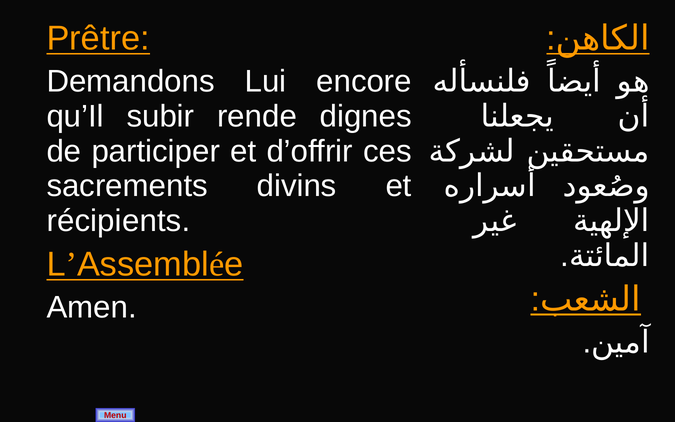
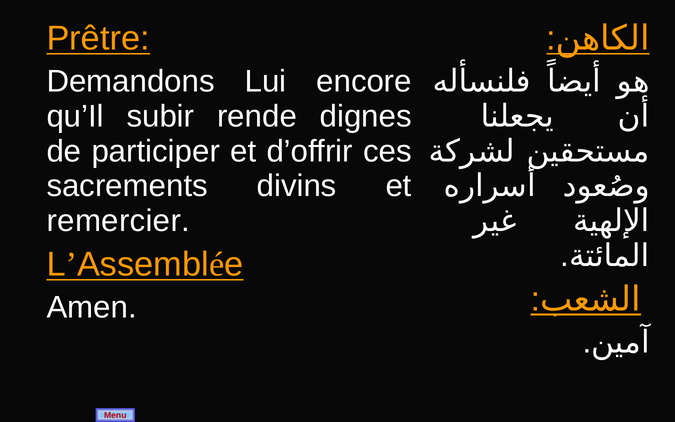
récipients: récipients -> remercier (118, 221)
